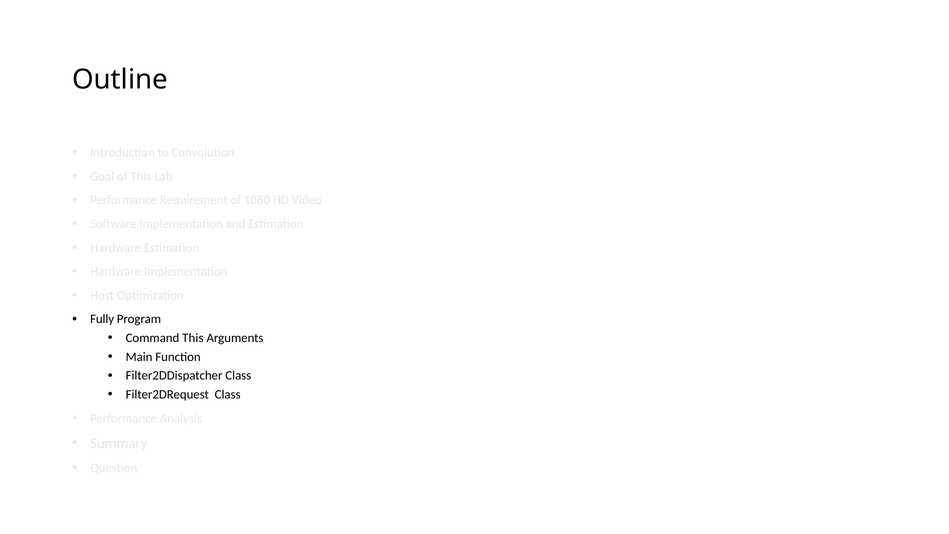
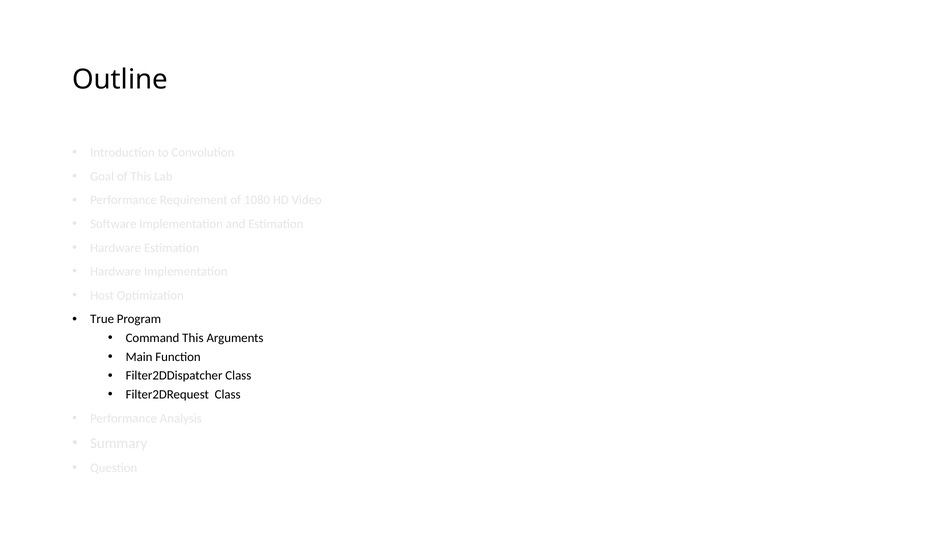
Fully: Fully -> True (102, 319)
